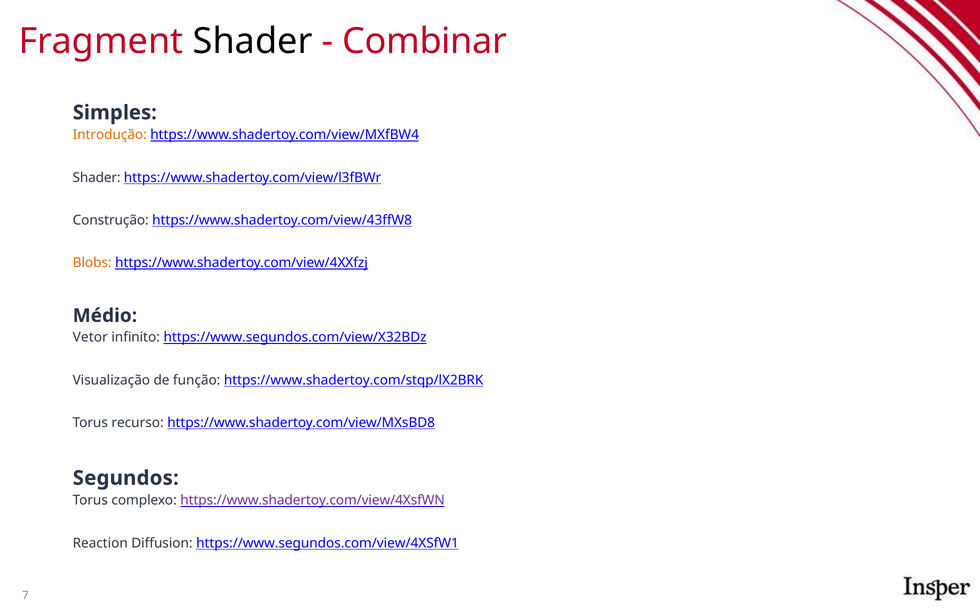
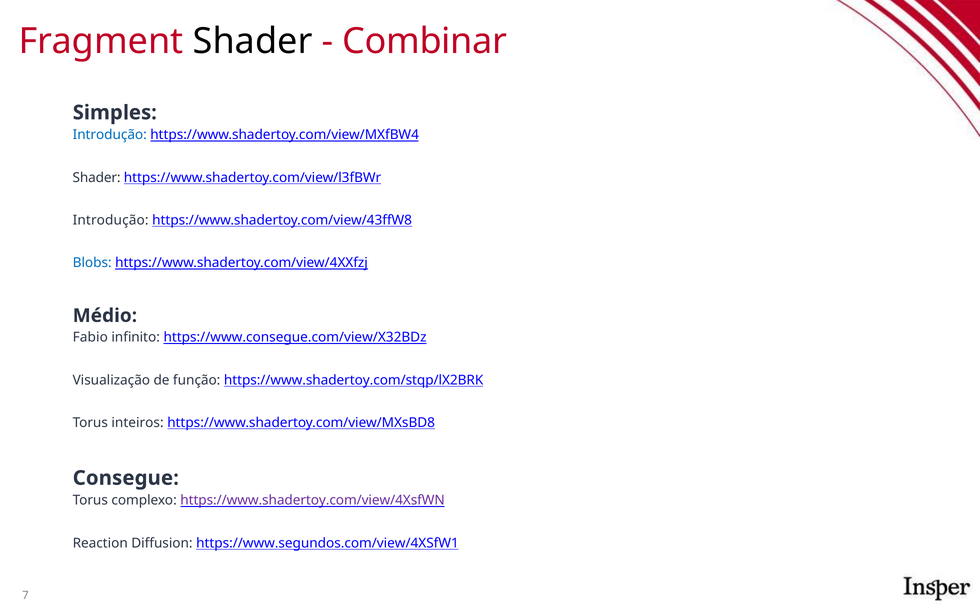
Introdução colour: orange -> blue (110, 135)
Construção: Construção -> Introdução (111, 220)
Blobs colour: orange -> blue (92, 263)
Vetor: Vetor -> Fabio (90, 338)
https://www.segundos.com/view/X32BDz: https://www.segundos.com/view/X32BDz -> https://www.consegue.com/view/X32BDz (295, 338)
recurso: recurso -> inteiros (138, 423)
Segundos: Segundos -> Consegue (126, 478)
